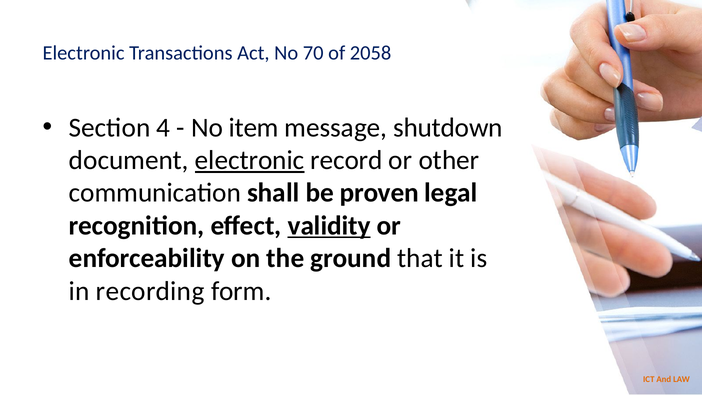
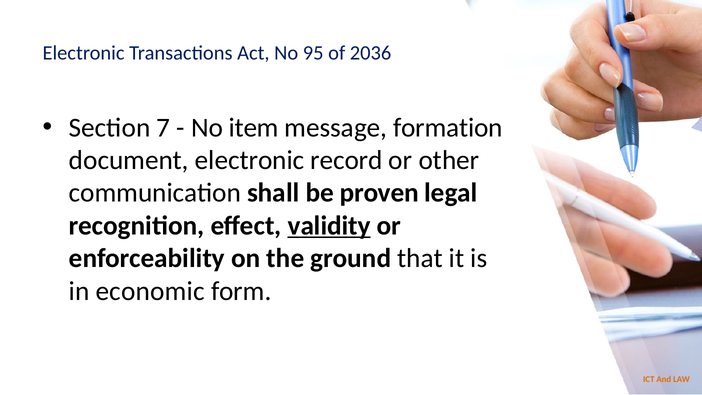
70: 70 -> 95 (313, 53)
2058: 2058 -> 2036 (371, 53)
4: 4 -> 7 (163, 128)
shutdown: shutdown -> formation (448, 128)
electronic underline: present -> none (250, 160)
recording: recording -> economic (150, 291)
